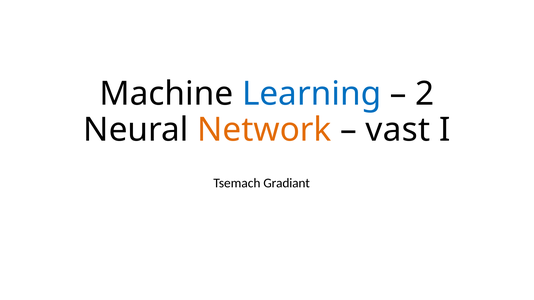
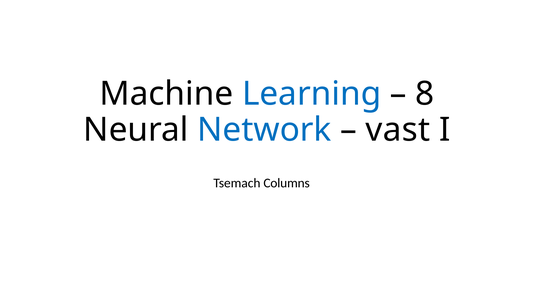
2: 2 -> 8 (425, 94)
Network colour: orange -> blue (264, 130)
Gradiant: Gradiant -> Columns (287, 183)
